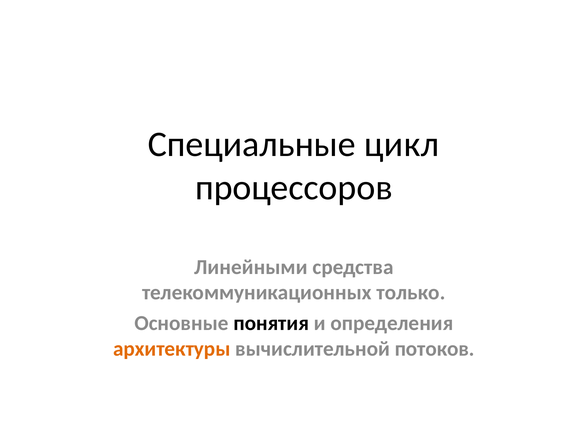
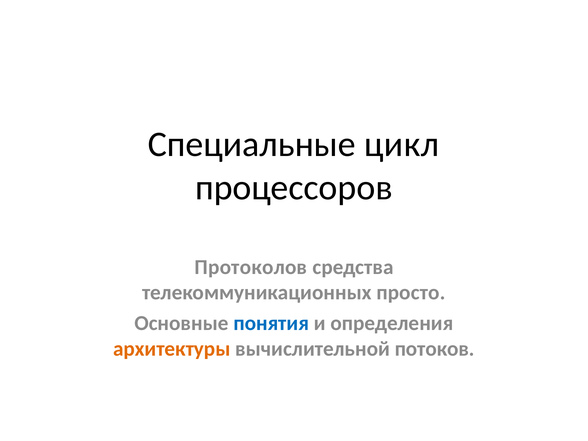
Линейными: Линейными -> Протоколов (251, 267)
только: только -> просто (411, 293)
понятия colour: black -> blue (271, 323)
